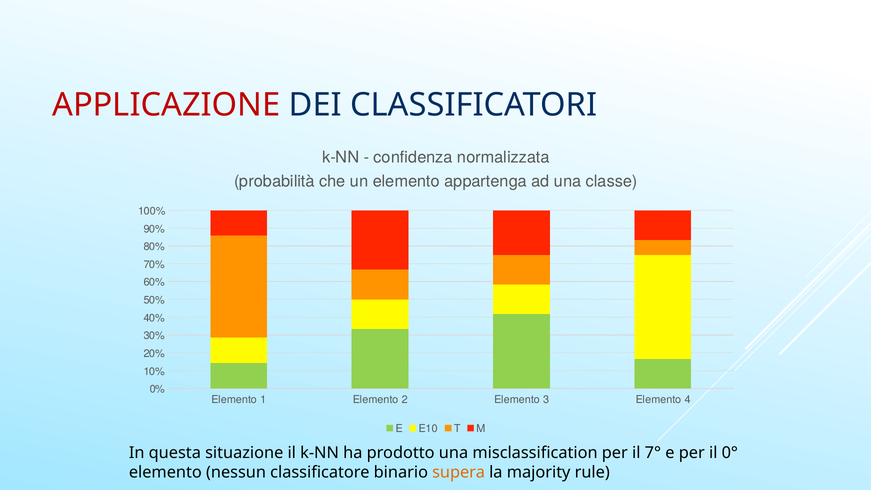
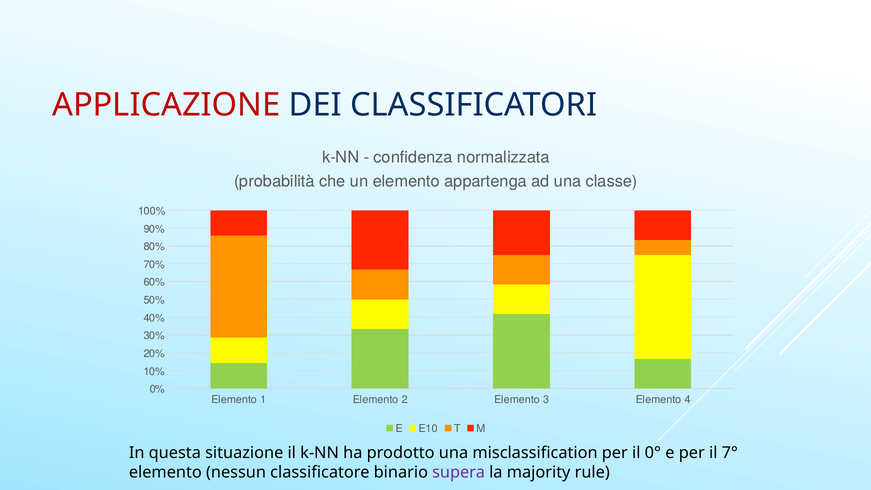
7°: 7° -> 0° (653, 453)
0°: 0° -> 7° (730, 453)
supera colour: orange -> purple (459, 472)
